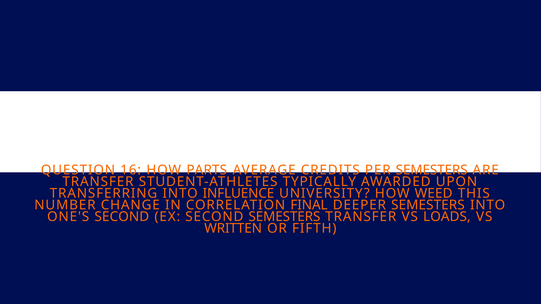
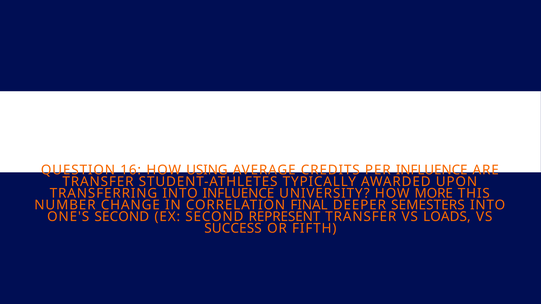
PARTS: PARTS -> USING (207, 170)
PER SEMESTERS: SEMESTERS -> INFLUENCE (432, 170)
WEED: WEED -> MORE (434, 194)
SECOND SEMESTERS: SEMESTERS -> REPRESENT (284, 217)
WRITTEN: WRITTEN -> SUCCESS (233, 229)
